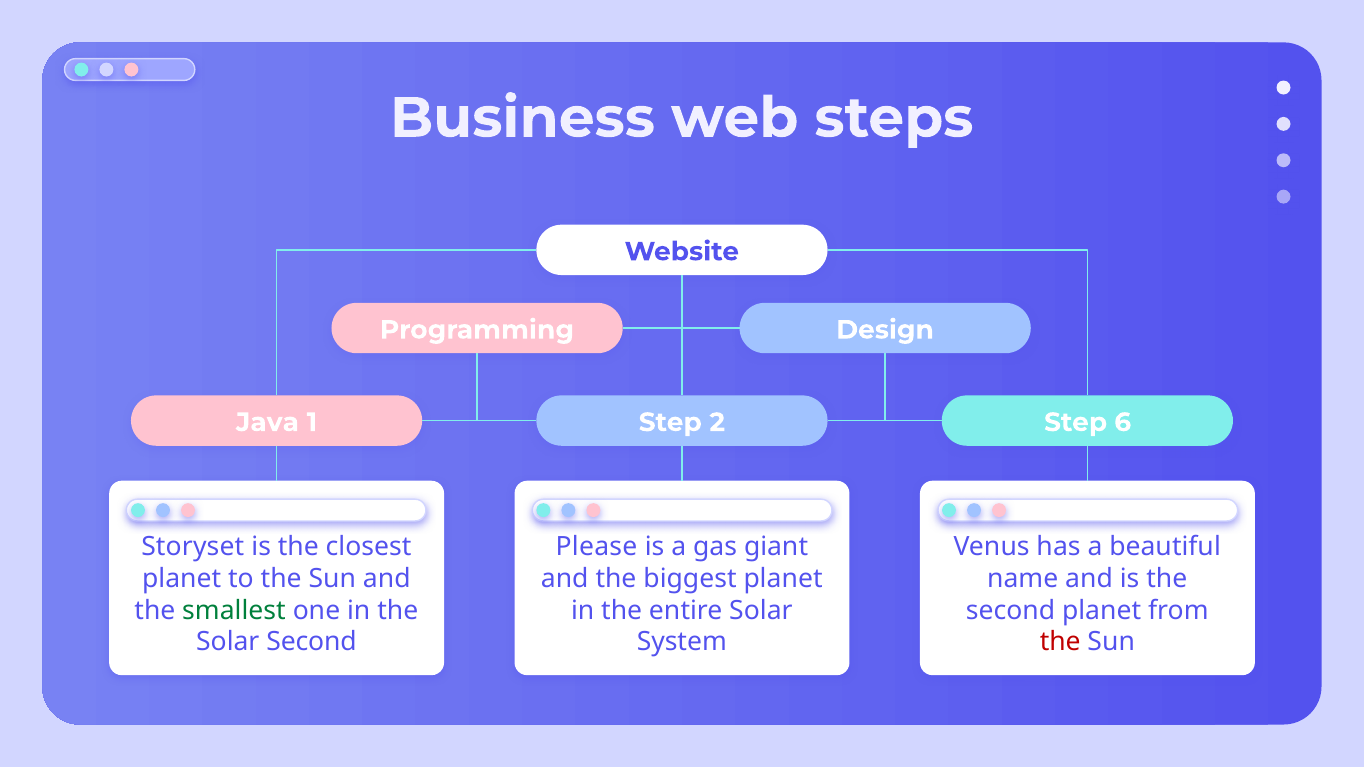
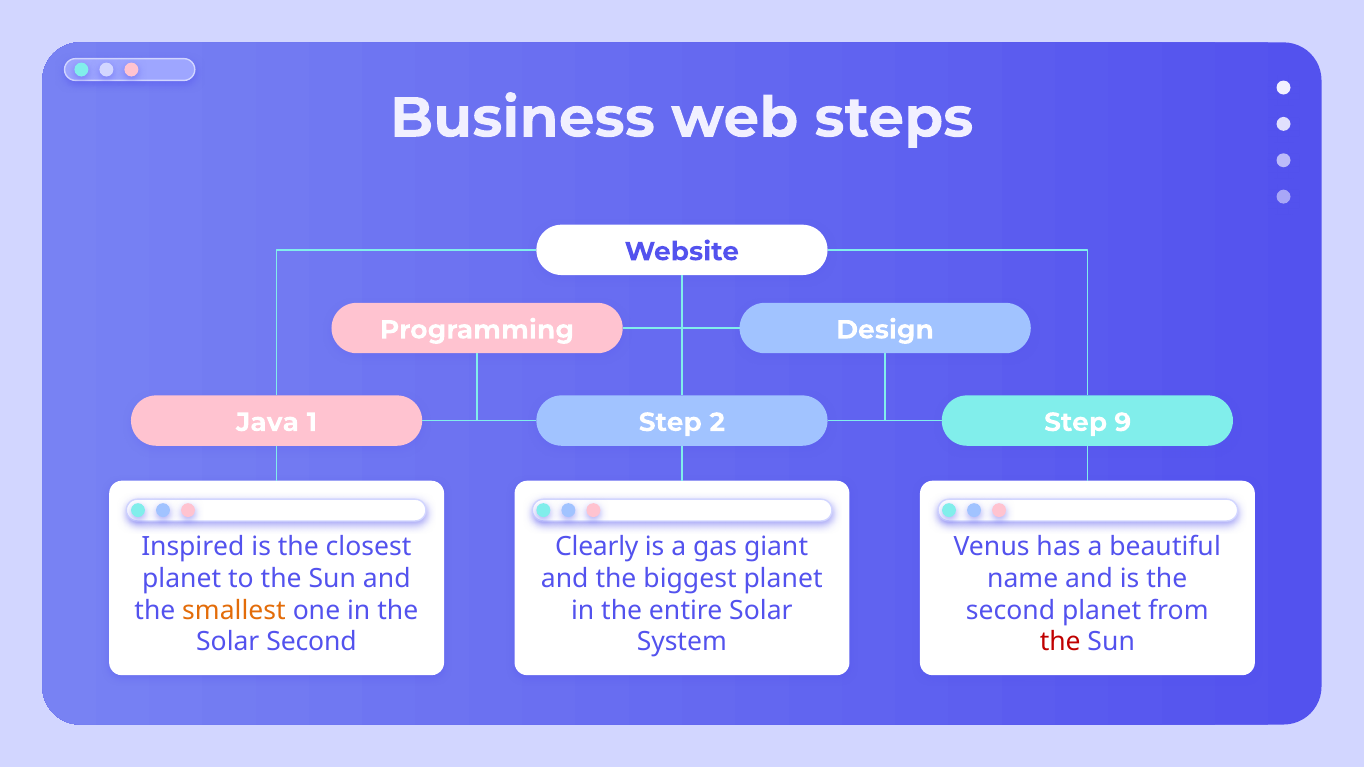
6: 6 -> 9 (1123, 422)
Storyset: Storyset -> Inspired (193, 547)
Please: Please -> Clearly (597, 547)
smallest colour: green -> orange (234, 610)
